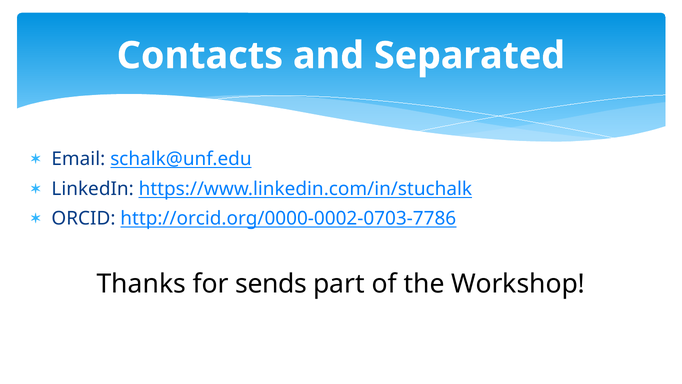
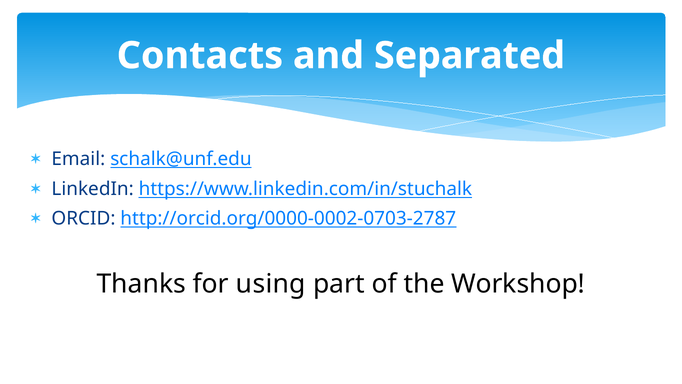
http://orcid.org/0000-0002-0703-7786: http://orcid.org/0000-0002-0703-7786 -> http://orcid.org/0000-0002-0703-2787 (288, 218)
sends: sends -> using (271, 284)
